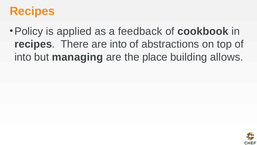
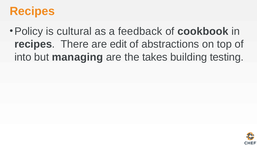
applied: applied -> cultural (74, 31)
are into: into -> edit (118, 44)
place: place -> takes (155, 57)
allows: allows -> testing (227, 57)
